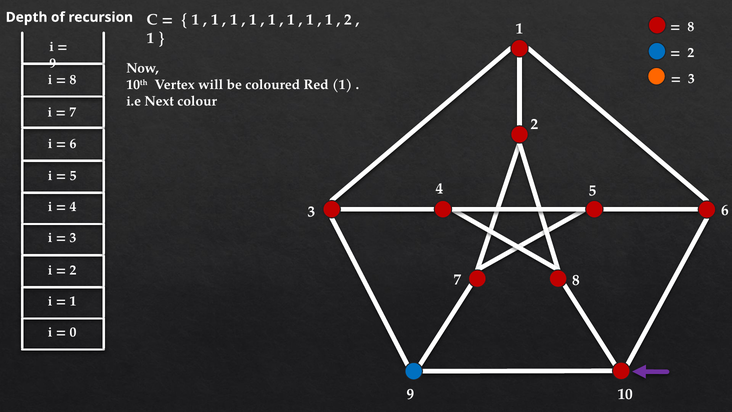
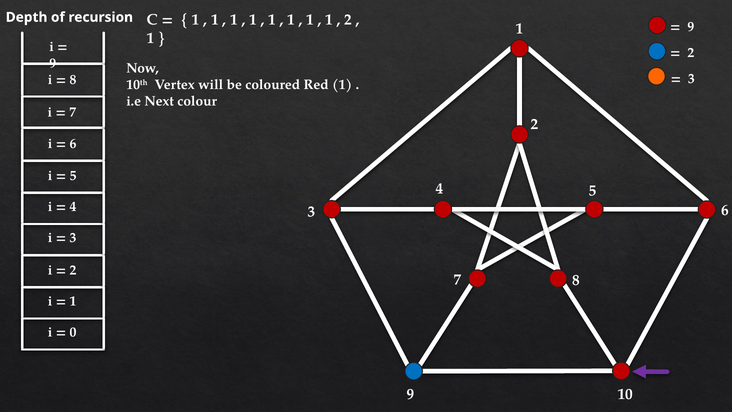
8: 8 -> 9 (691, 27)
